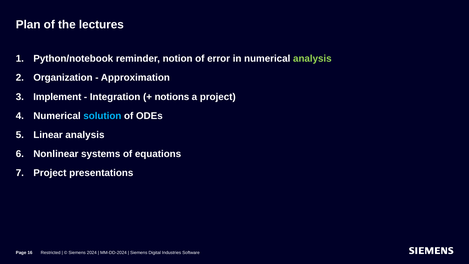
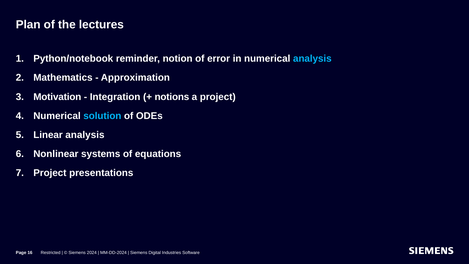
analysis colour: light green -> light blue (312, 59)
Organization: Organization -> Mathematics (63, 78)
Implement: Implement -> Motivation (57, 97)
